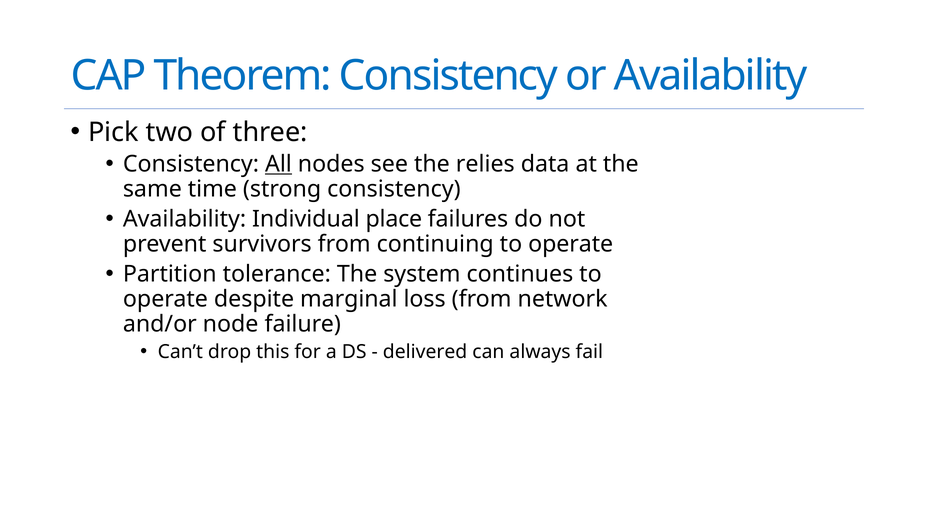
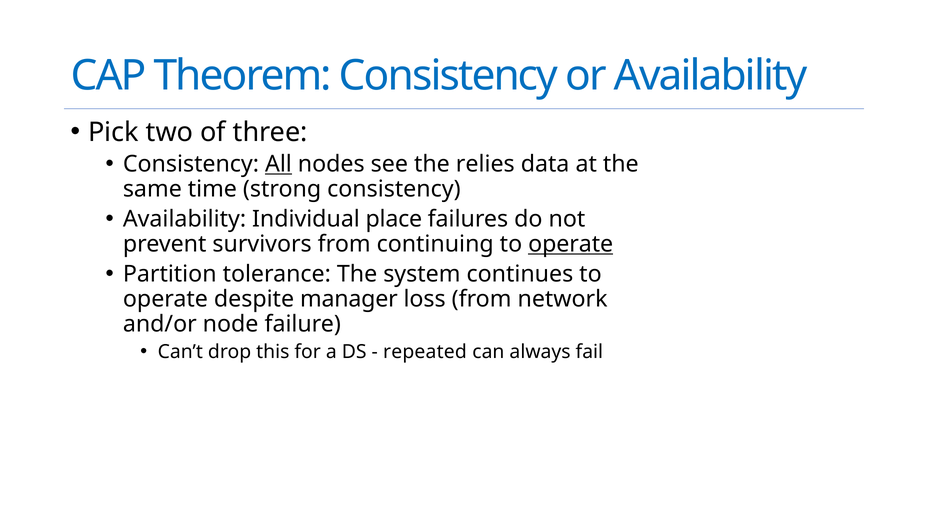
operate underline: none -> present (571, 244)
marginal: marginal -> manager (349, 299)
delivered: delivered -> repeated (425, 352)
